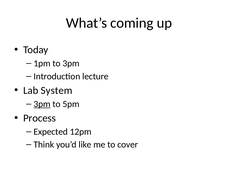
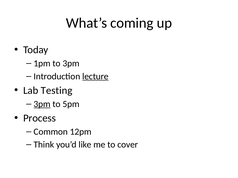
lecture underline: none -> present (95, 77)
System: System -> Testing (57, 91)
Expected: Expected -> Common (51, 132)
